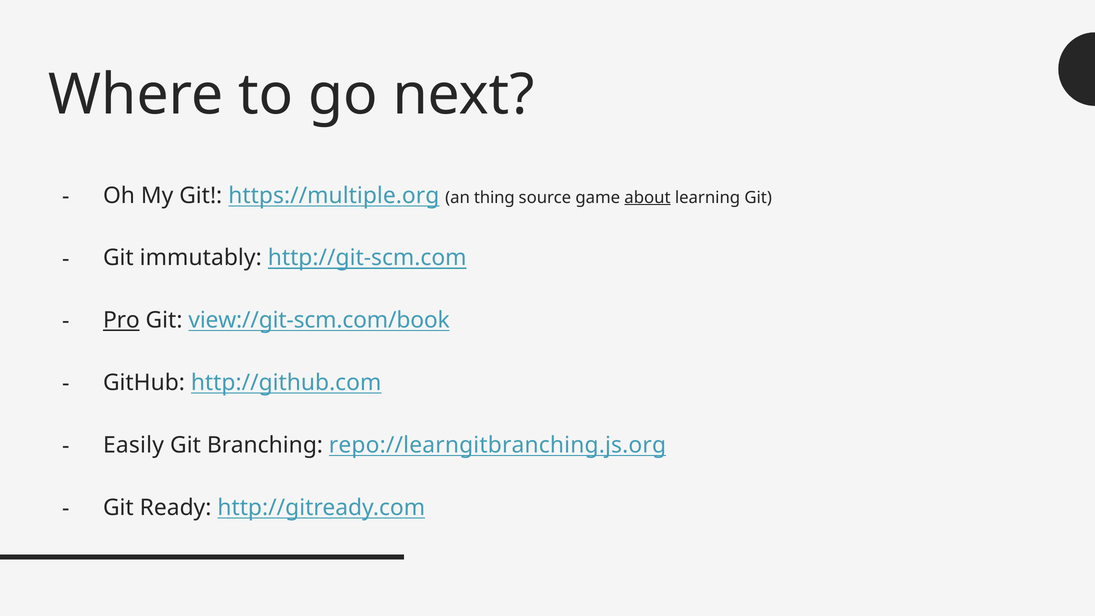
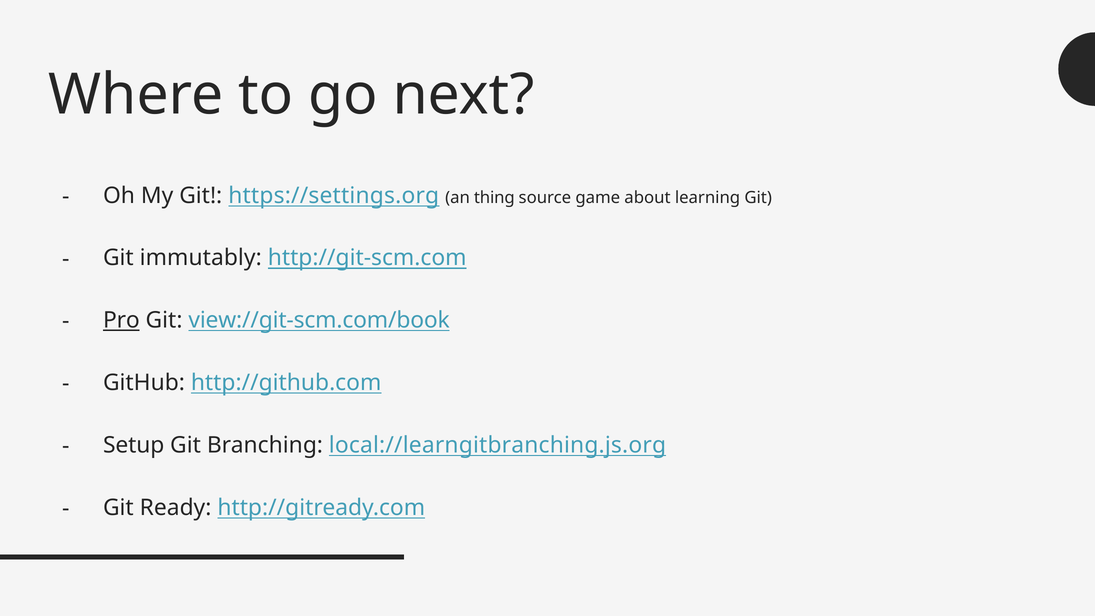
https://multiple.org: https://multiple.org -> https://settings.org (334, 195)
about underline: present -> none (647, 197)
Easily: Easily -> Setup (134, 445)
repo://learngitbranching.js.org: repo://learngitbranching.js.org -> local://learngitbranching.js.org (497, 445)
